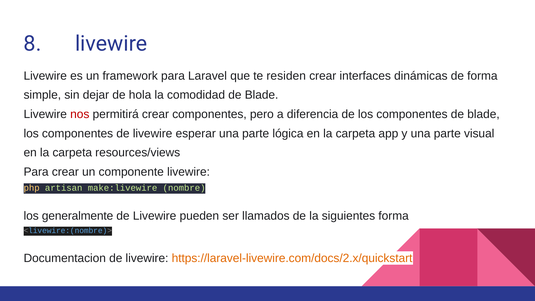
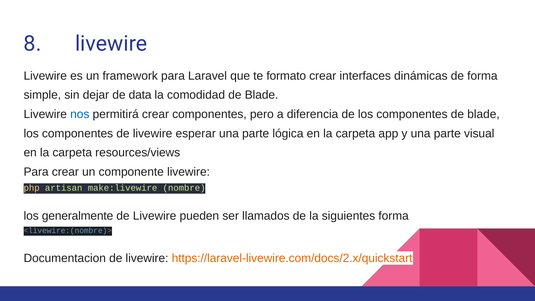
residen: residen -> formato (286, 76)
hola: hola -> data (140, 95)
nos colour: red -> blue (80, 114)
